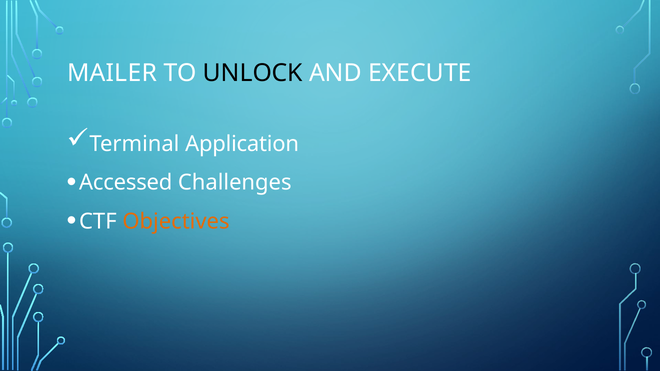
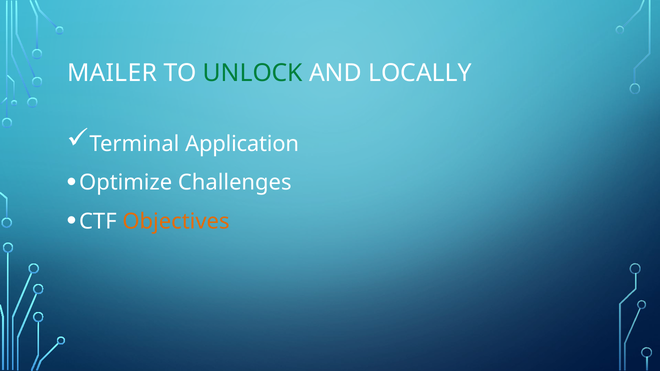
UNLOCK colour: black -> green (253, 73)
EXECUTE: EXECUTE -> LOCALLY (420, 73)
Accessed: Accessed -> Optimize (126, 183)
